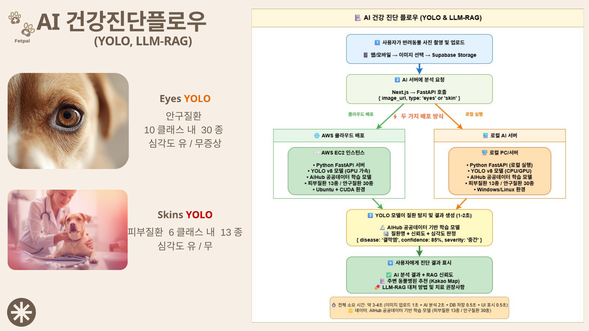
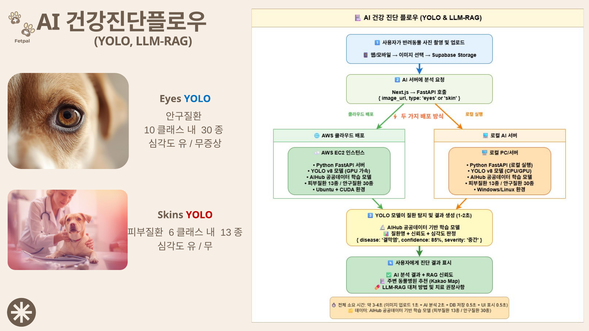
YOLO colour: orange -> blue (197, 99)
